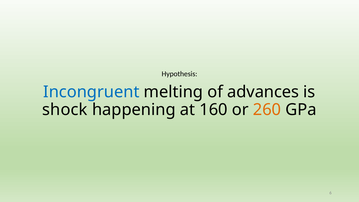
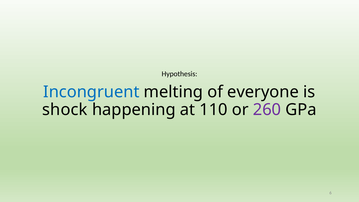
advances: advances -> everyone (263, 92)
160: 160 -> 110 (213, 110)
260 colour: orange -> purple (267, 110)
